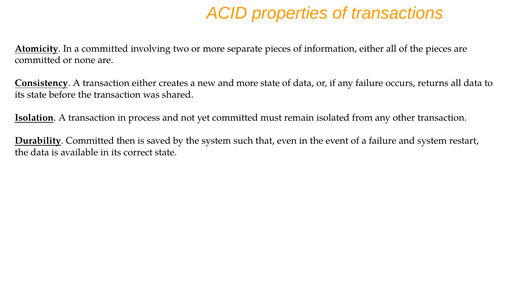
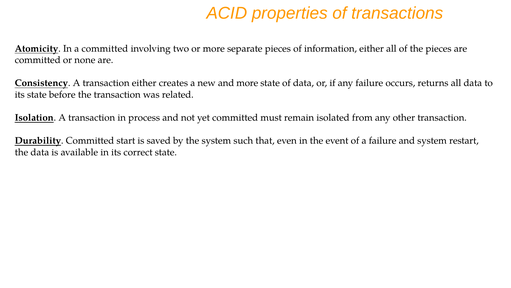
shared: shared -> related (178, 94)
then: then -> start (126, 140)
